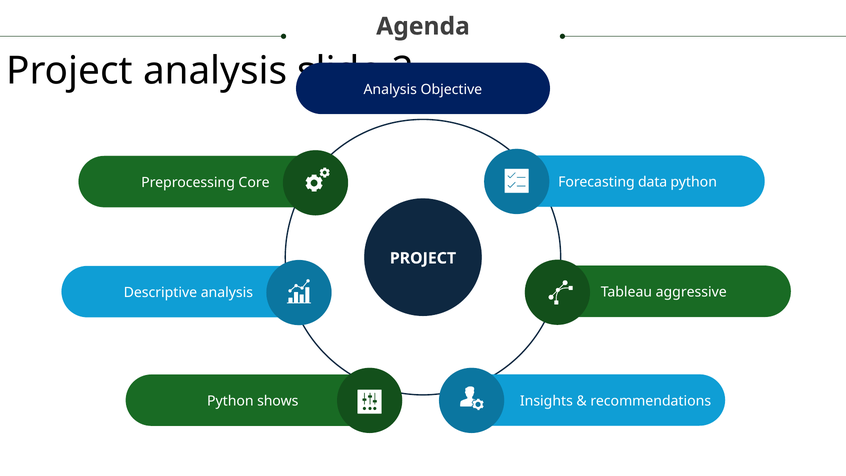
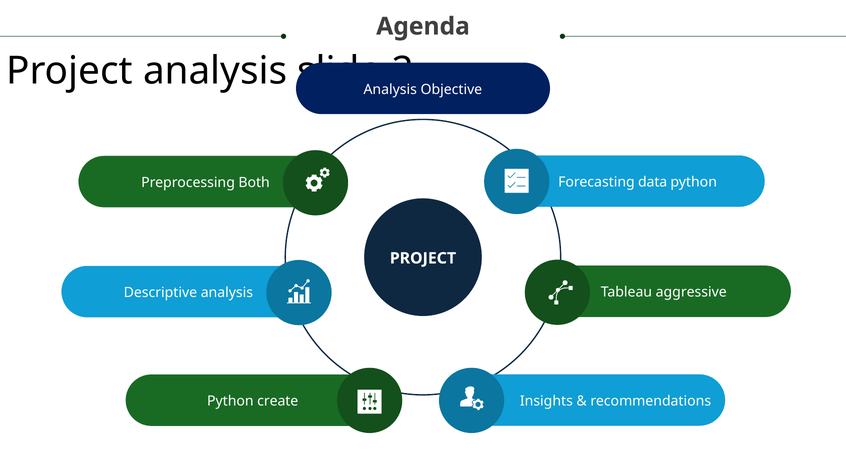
Core: Core -> Both (254, 183)
shows: shows -> create (278, 401)
